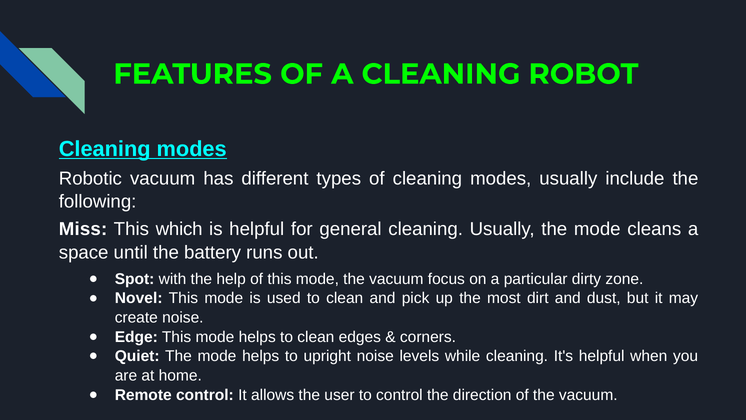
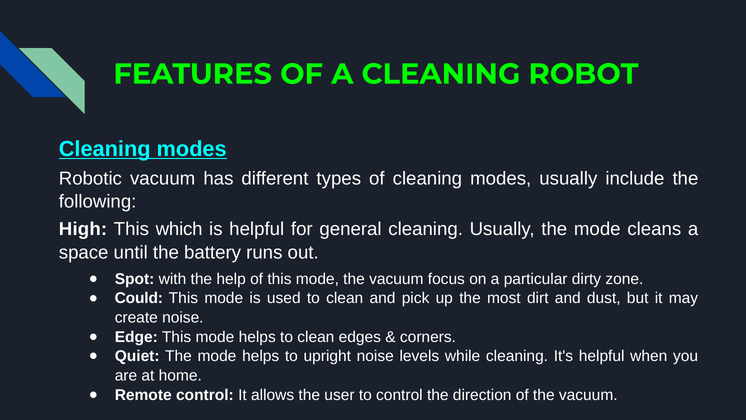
Miss: Miss -> High (83, 229)
Novel: Novel -> Could (139, 298)
